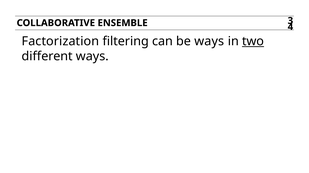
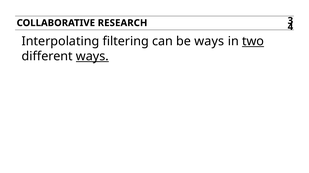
ENSEMBLE: ENSEMBLE -> RESEARCH (123, 23)
Factorization: Factorization -> Interpolating (60, 41)
ways underline: none -> present (92, 56)
